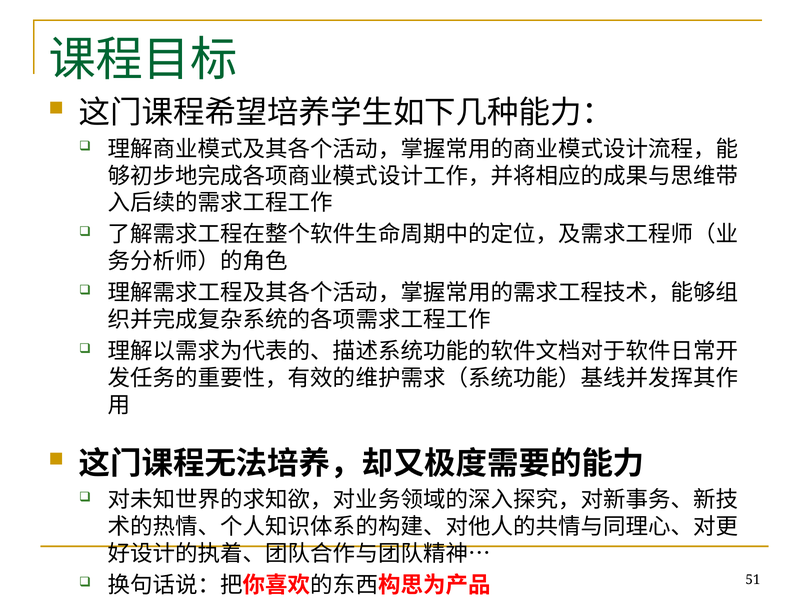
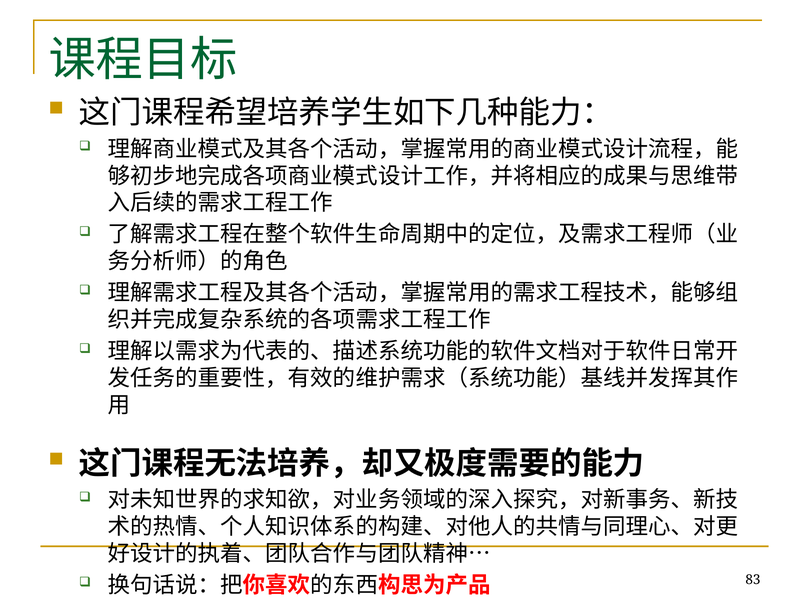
51: 51 -> 83 (753, 579)
